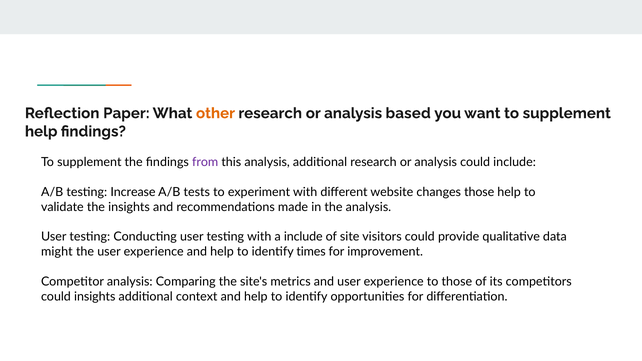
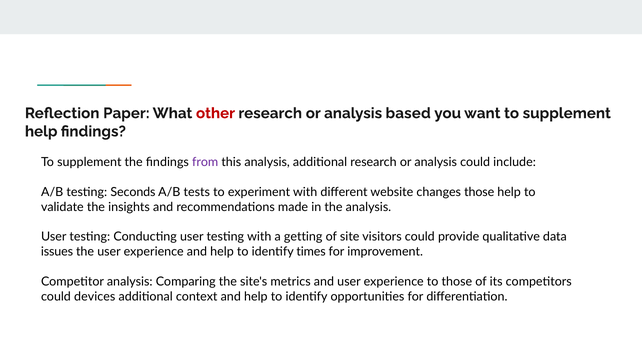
other colour: orange -> red (215, 113)
Increase: Increase -> Seconds (133, 192)
a include: include -> getting (303, 237)
might: might -> issues (57, 252)
could insights: insights -> devices (95, 297)
